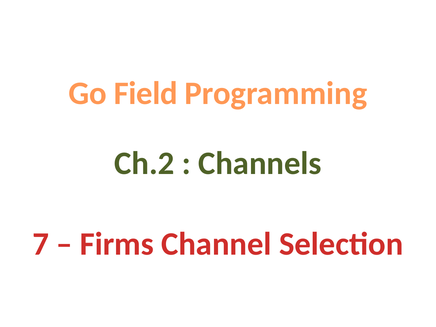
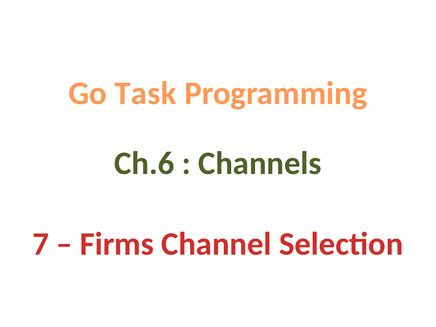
Field: Field -> Task (145, 93)
Ch.2: Ch.2 -> Ch.6 (144, 163)
